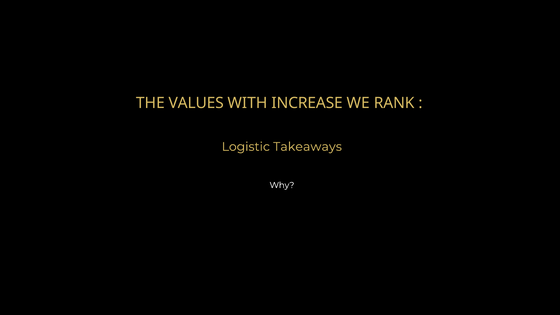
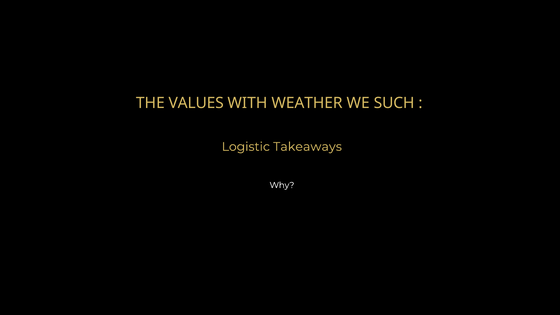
INCREASE: INCREASE -> WEATHER (307, 103)
RANK: RANK -> SUCH (394, 103)
